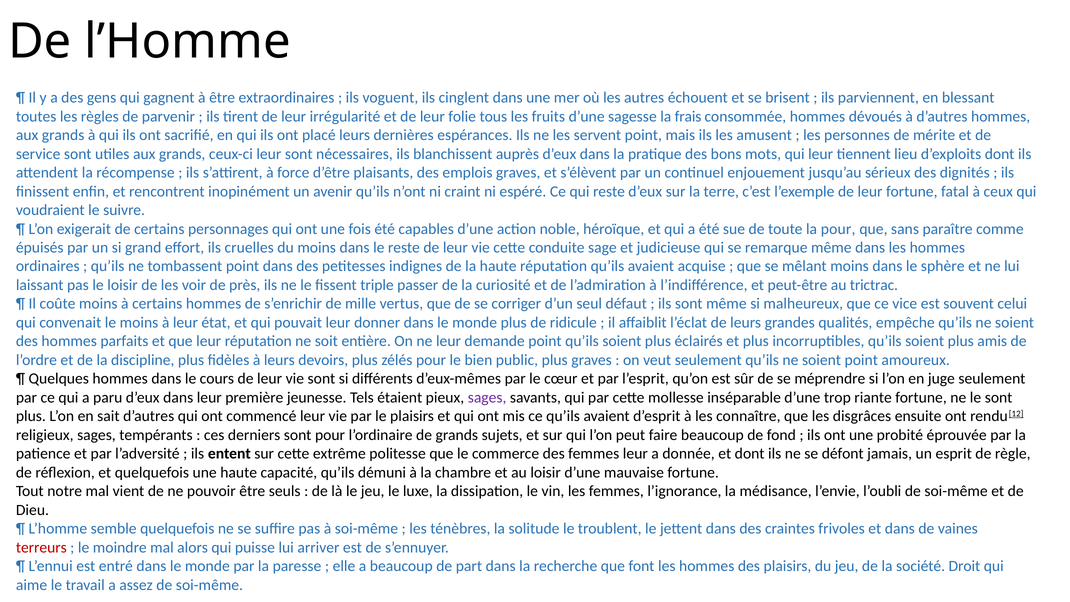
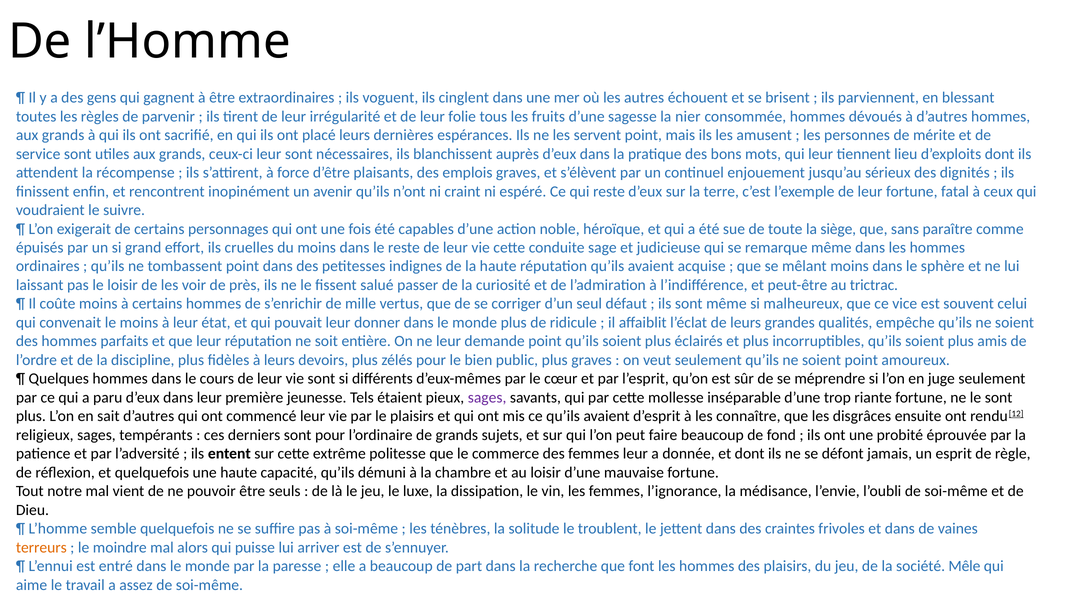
frais: frais -> nier (688, 116)
la pour: pour -> siège (838, 229)
triple: triple -> salué (377, 285)
terreurs colour: red -> orange (41, 547)
Droit: Droit -> Mêle (964, 566)
